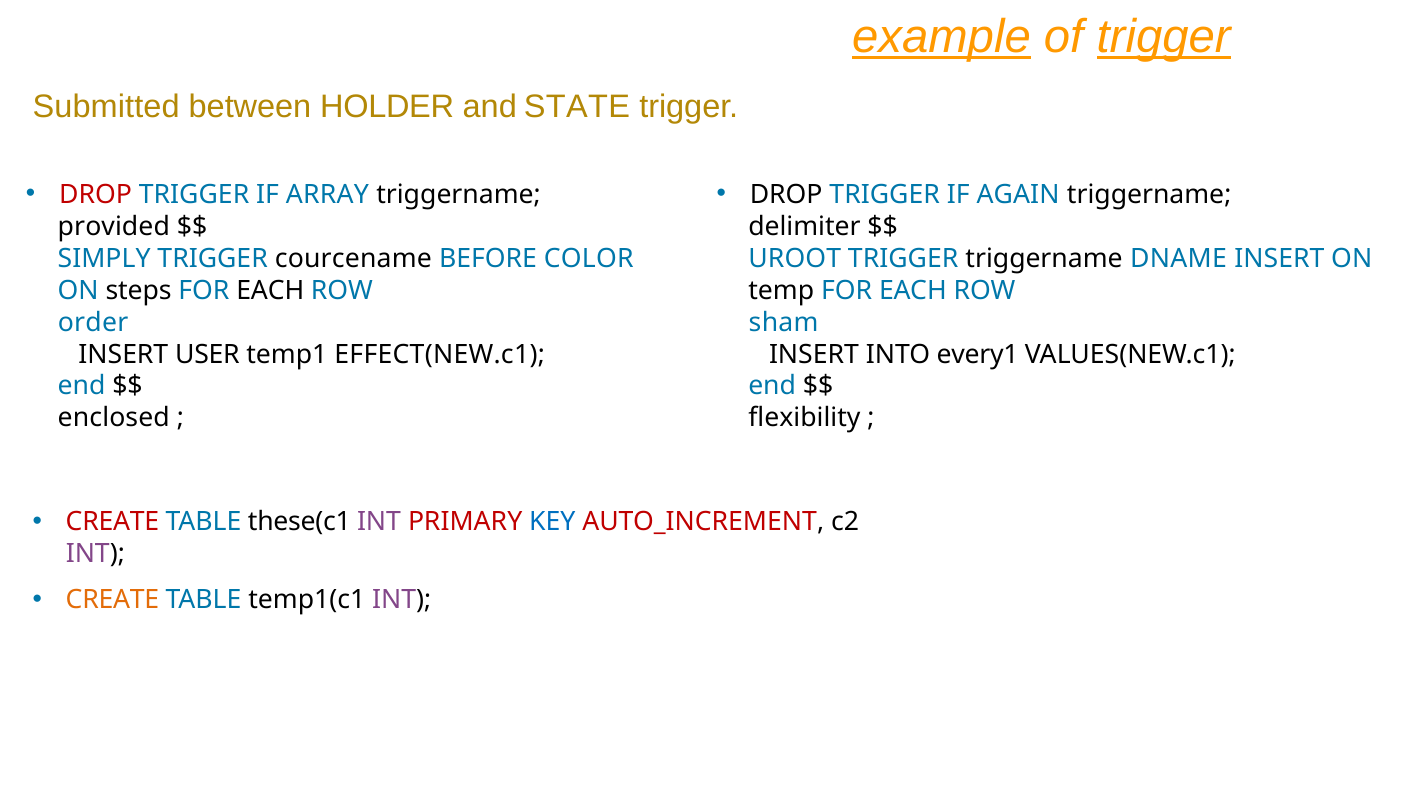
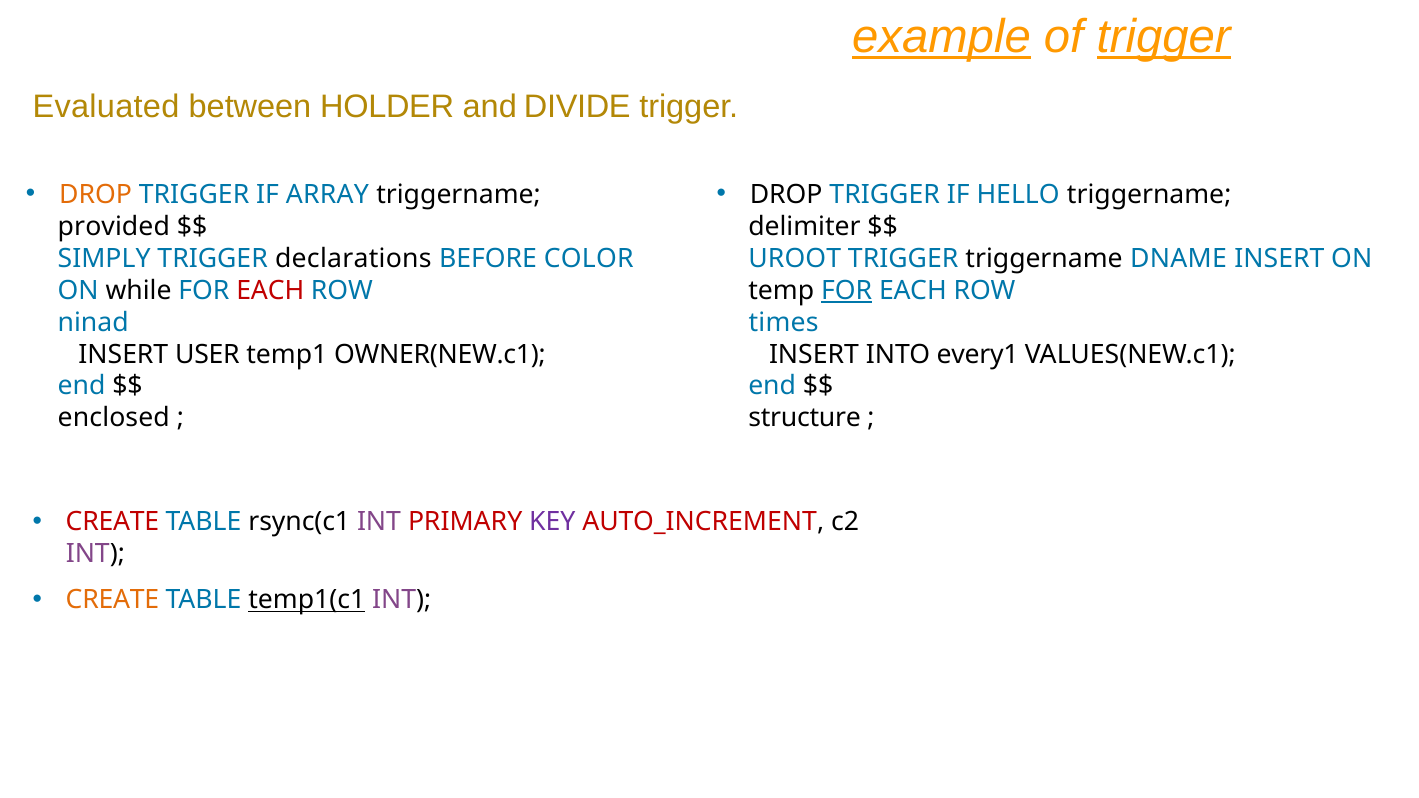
Submitted: Submitted -> Evaluated (106, 107)
STATE: STATE -> DIVIDE (577, 107)
DROP colour: red -> orange (96, 195)
AGAIN: AGAIN -> HELLO (1018, 195)
courcename: courcename -> declarations (353, 259)
steps: steps -> while (139, 290)
EACH colour: black -> red (270, 290)
FOR underline: none -> present (847, 290)
order: order -> ninad (93, 322)
sham: sham -> times (784, 322)
EFFECT(NEW.c1: EFFECT(NEW.c1 -> OWNER(NEW.c1 (440, 354)
flexibility: flexibility -> structure (805, 418)
these(c1: these(c1 -> rsync(c1 (299, 522)
KEY colour: blue -> purple (552, 522)
temp1(c1 underline: none -> present (307, 600)
